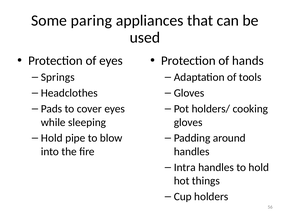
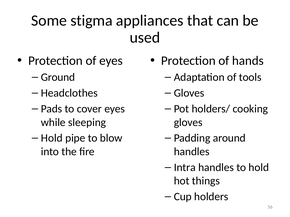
paring: paring -> stigma (92, 21)
Springs: Springs -> Ground (58, 77)
